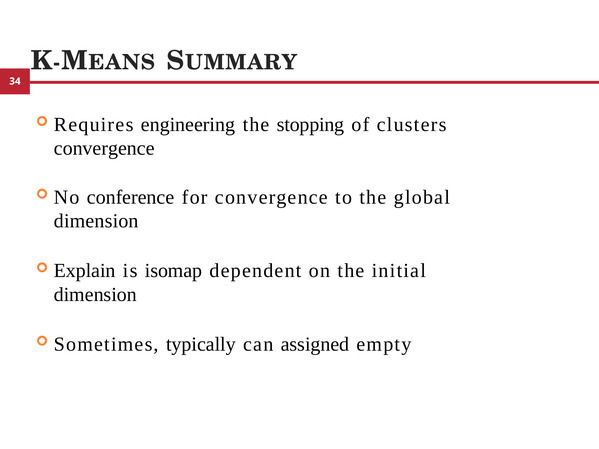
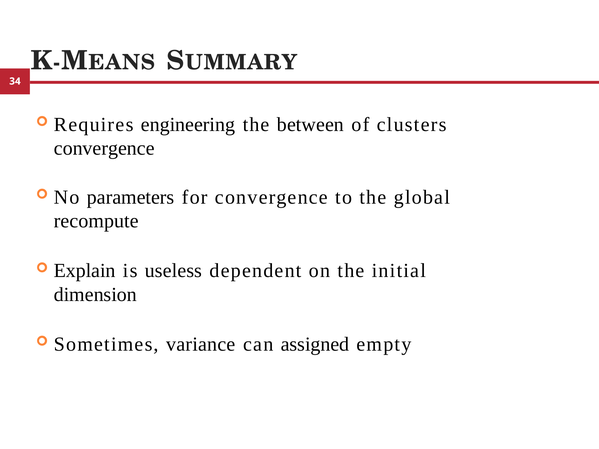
stopping: stopping -> between (310, 125)
conference: conference -> parameters (131, 197)
dimension: dimension -> recompute (96, 221)
isomap: isomap -> useless (173, 271)
typically: typically -> variance (201, 344)
